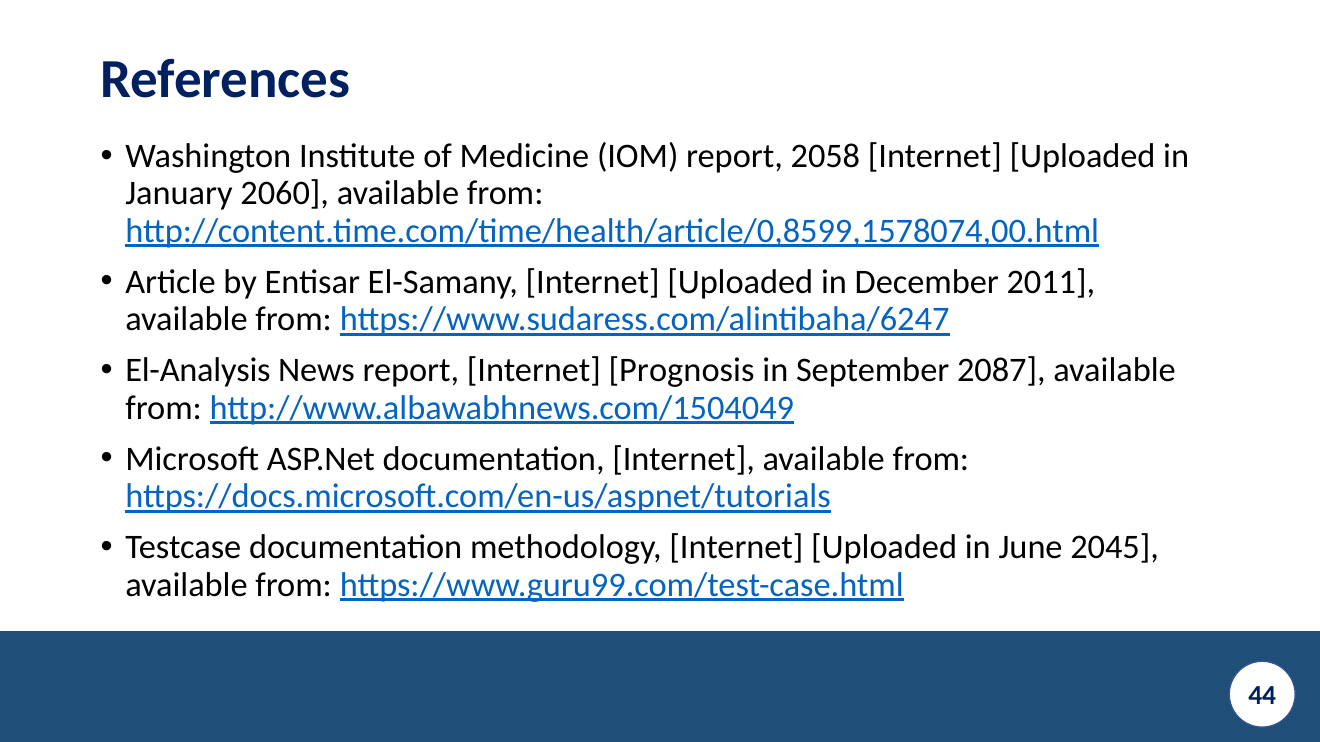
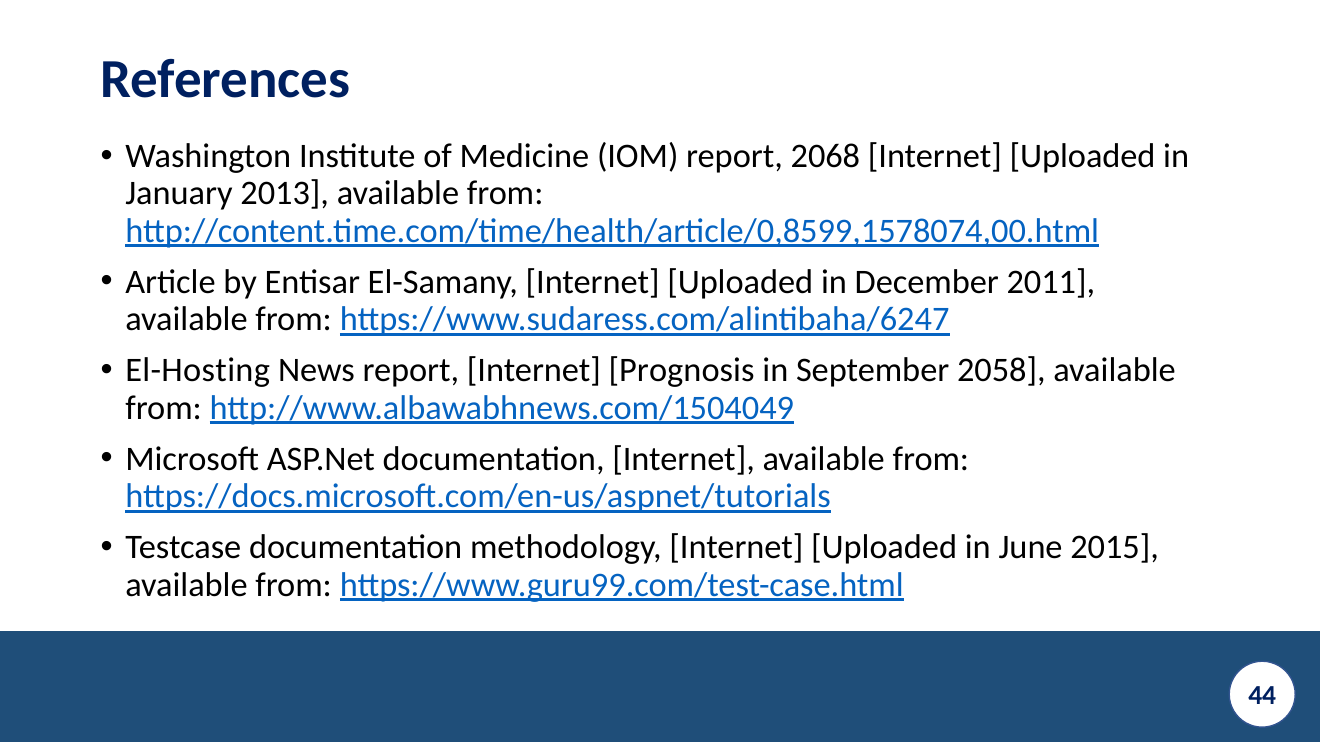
2058: 2058 -> 2068 (825, 156)
2060: 2060 -> 2013 (285, 194)
El-Analysis: El-Analysis -> El-Hosting (198, 371)
2087: 2087 -> 2058 (1001, 371)
2045: 2045 -> 2015 (1115, 548)
